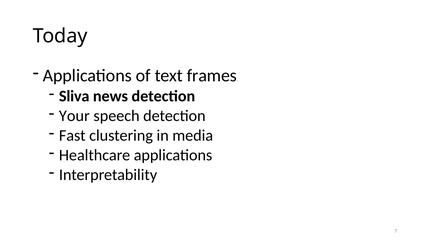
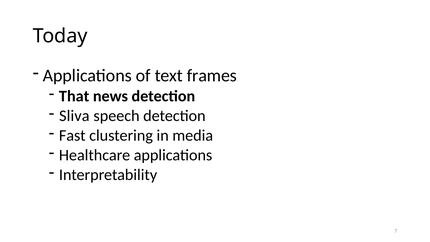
Sliva: Sliva -> That (74, 96)
Your: Your -> Sliva (74, 116)
